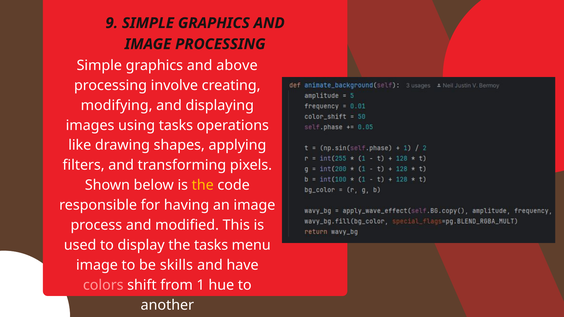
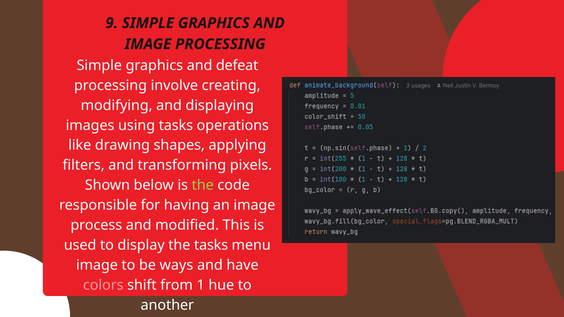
above: above -> defeat (237, 65)
the colour: yellow -> light green (203, 185)
skills: skills -> ways (176, 265)
